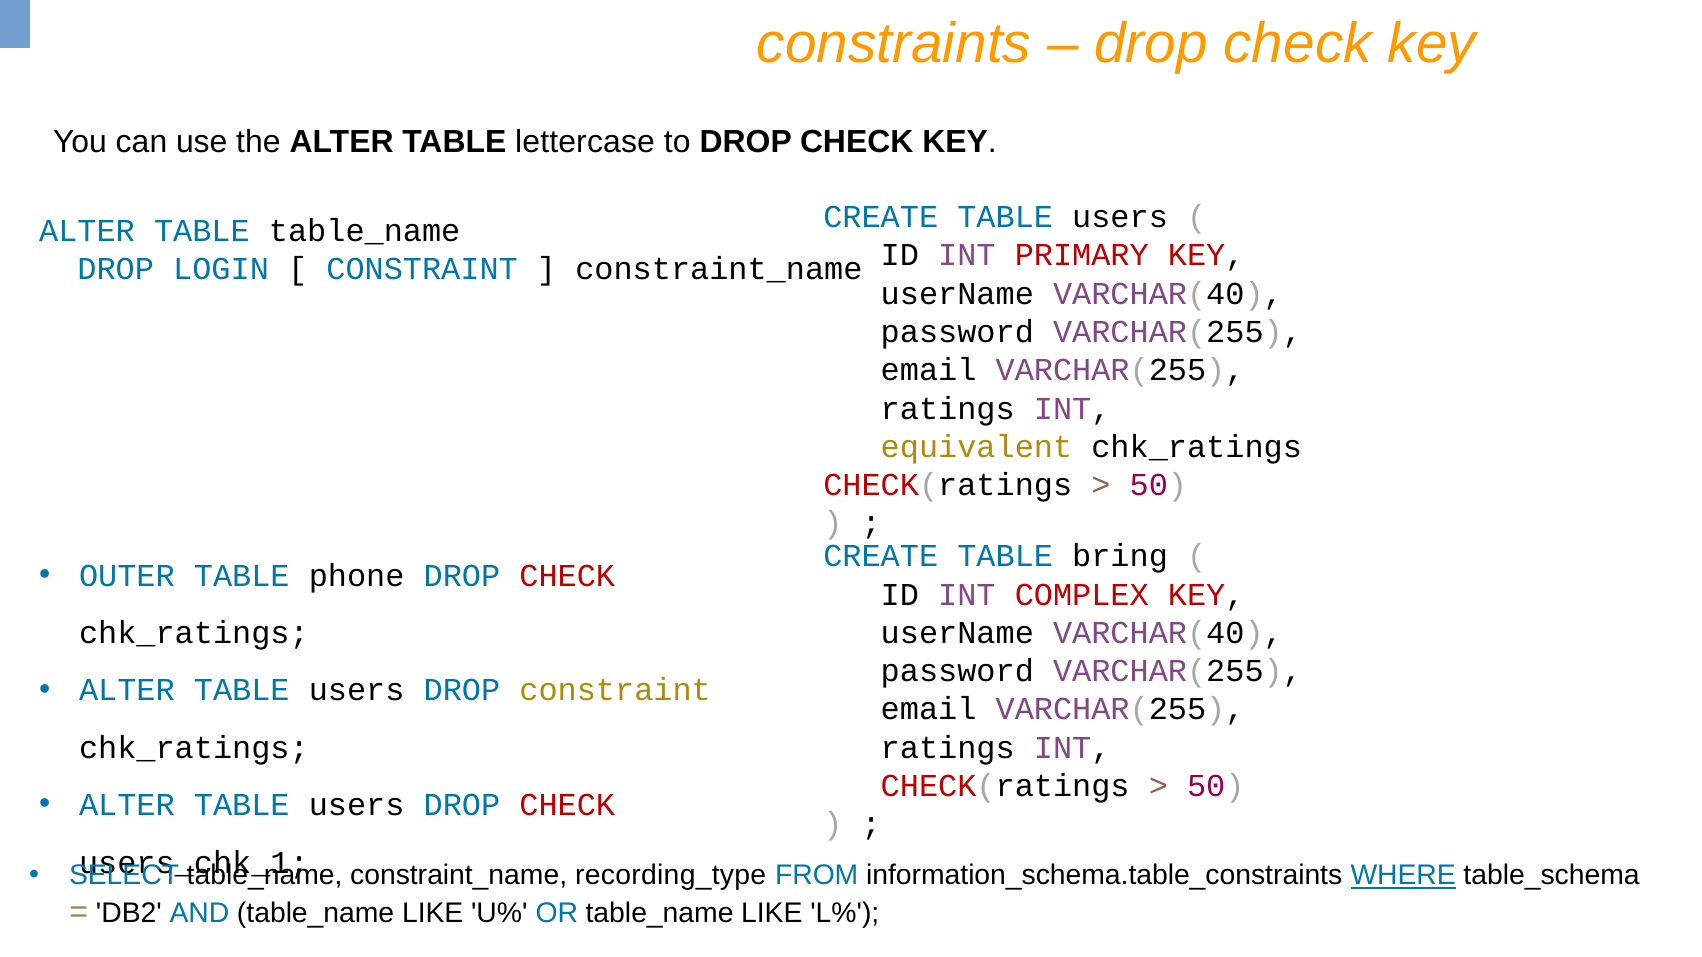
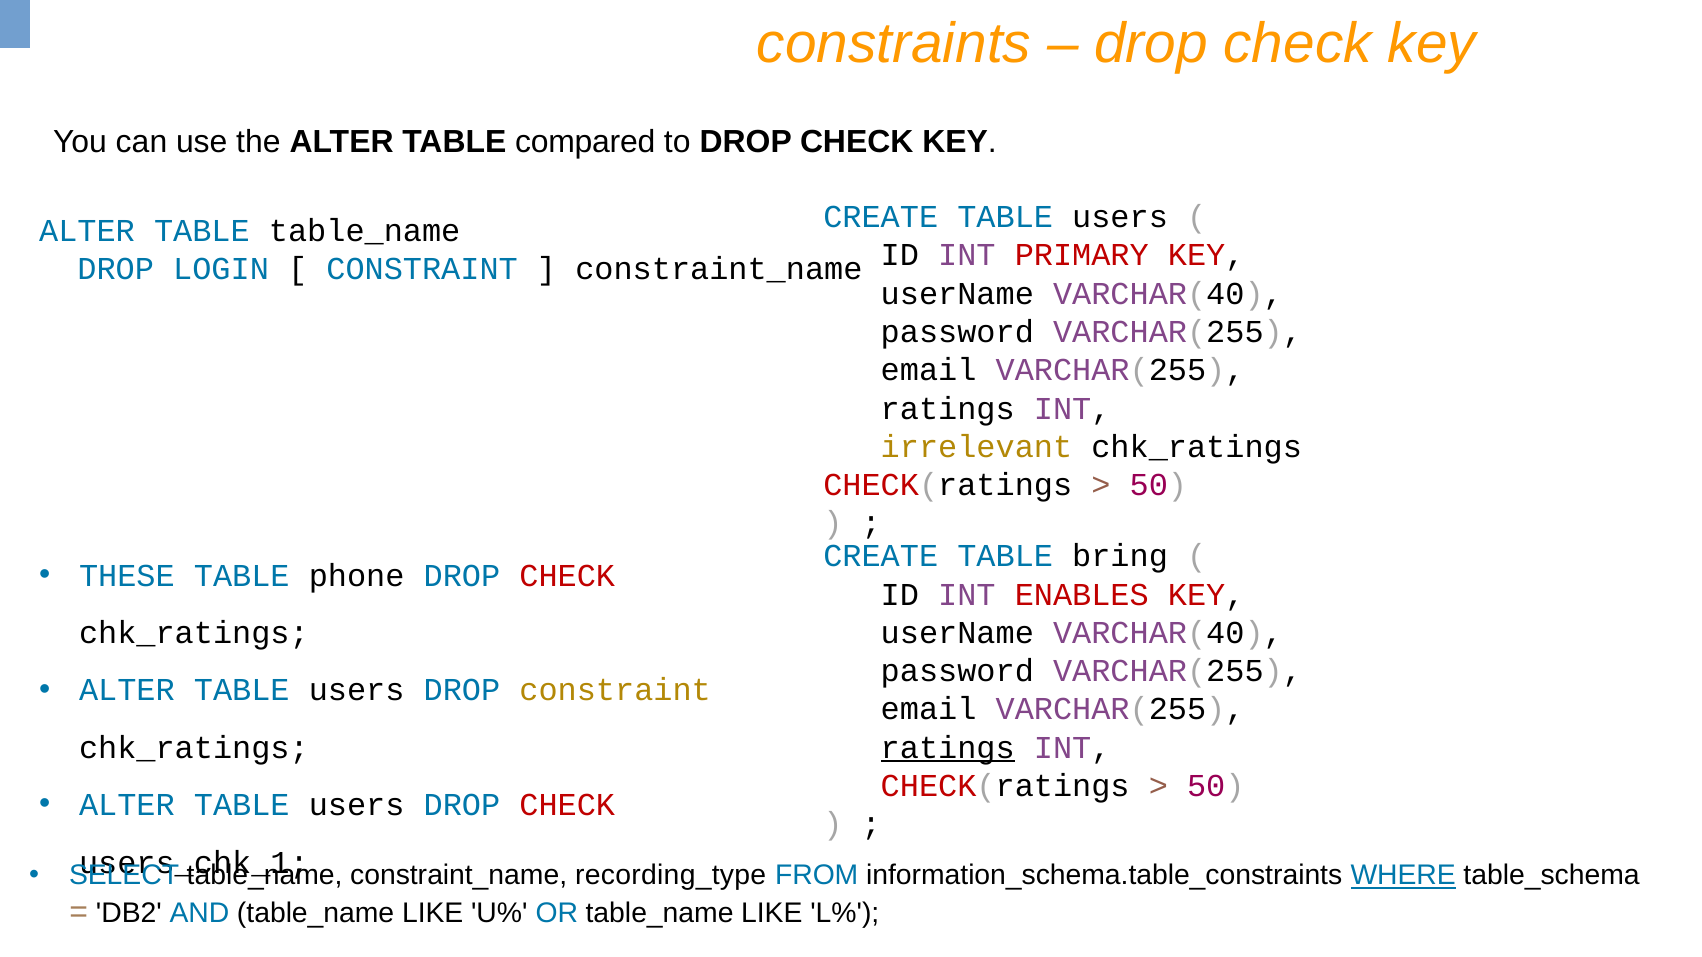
lettercase: lettercase -> compared (585, 142)
equivalent: equivalent -> irrelevant (976, 447)
OUTER: OUTER -> THESE (127, 576)
COMPLEX: COMPLEX -> ENABLES (1082, 595)
ratings underline: none -> present (948, 748)
